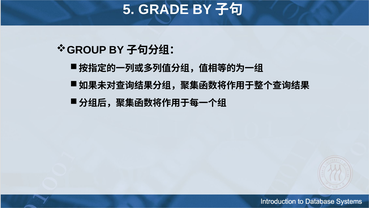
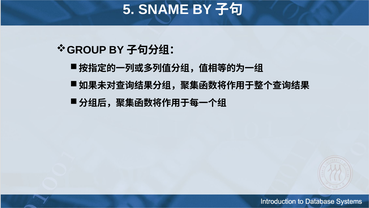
GRADE: GRADE -> SNAME (164, 10)
